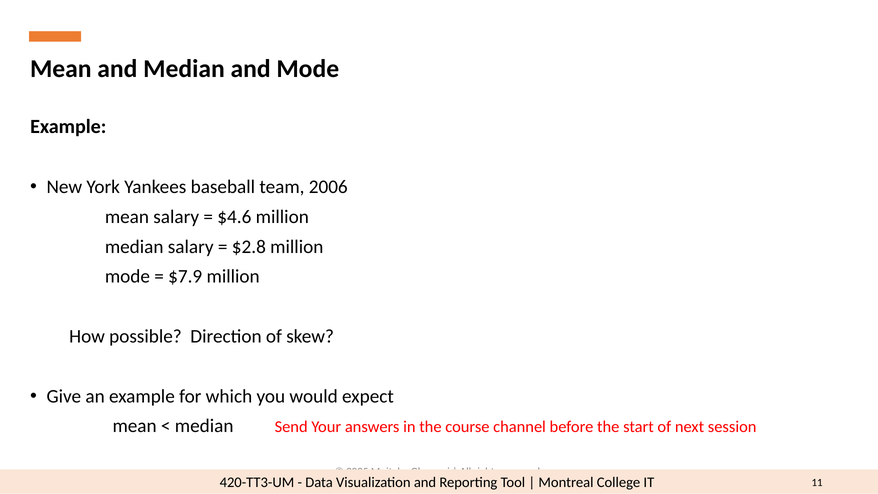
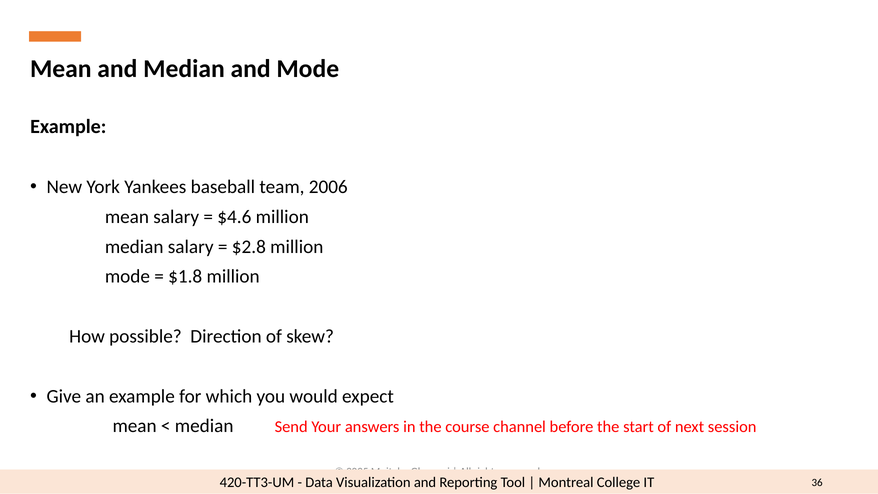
$7.9: $7.9 -> $1.8 (185, 277)
11: 11 -> 36 (817, 482)
